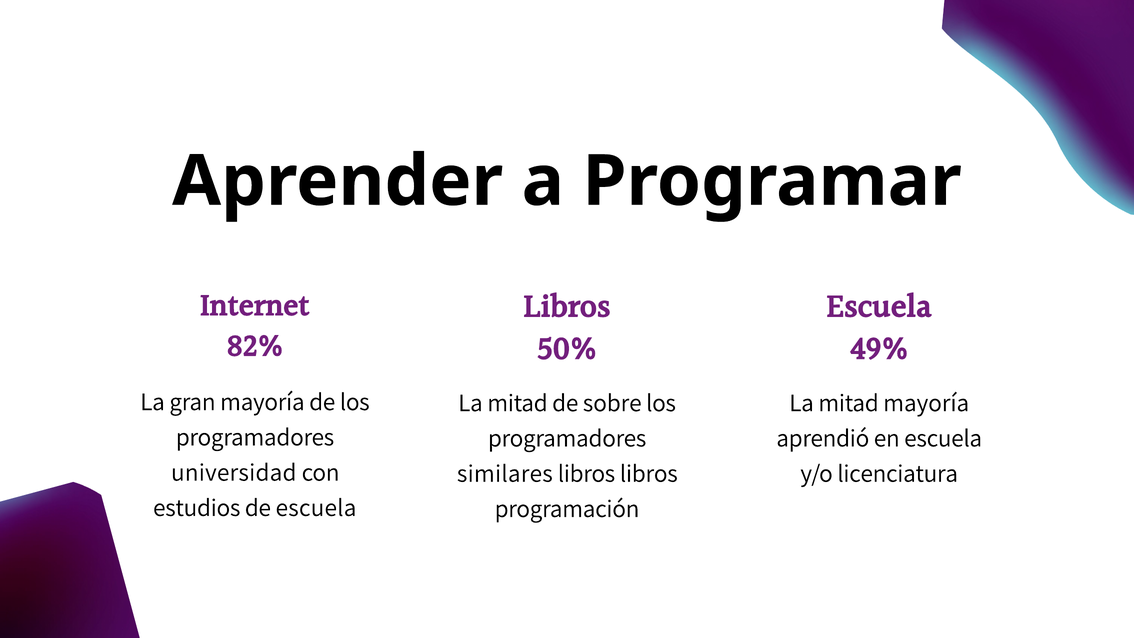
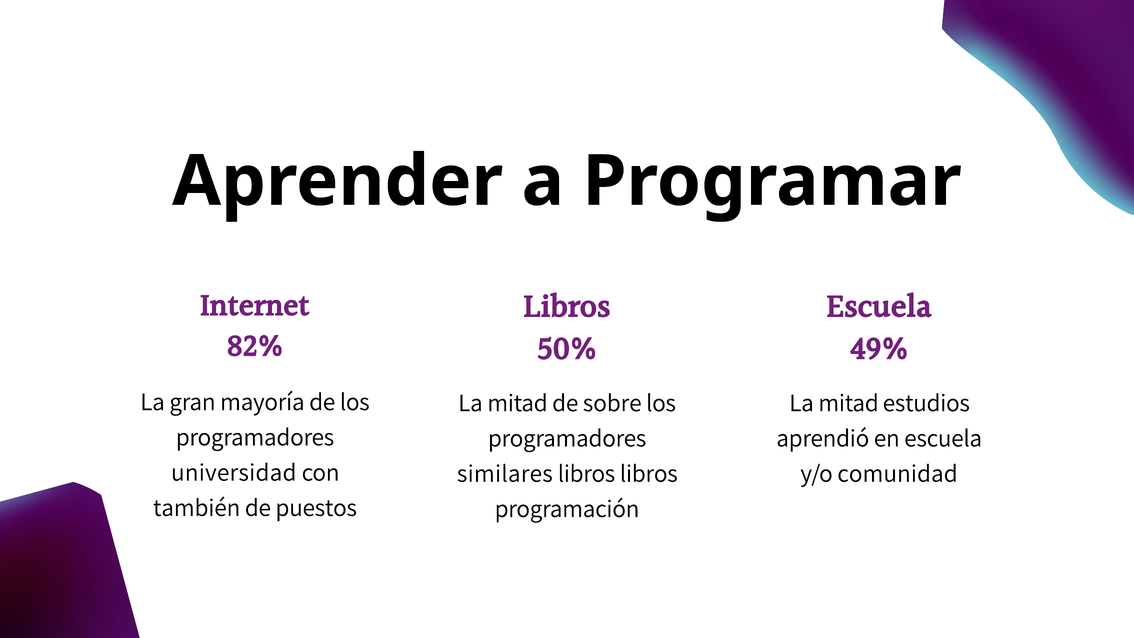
mitad mayoría: mayoría -> estudios (926, 403)
licenciatura: licenciatura -> comunidad (897, 473)
estudios: estudios -> también (197, 508)
de escuela: escuela -> puestos (316, 508)
